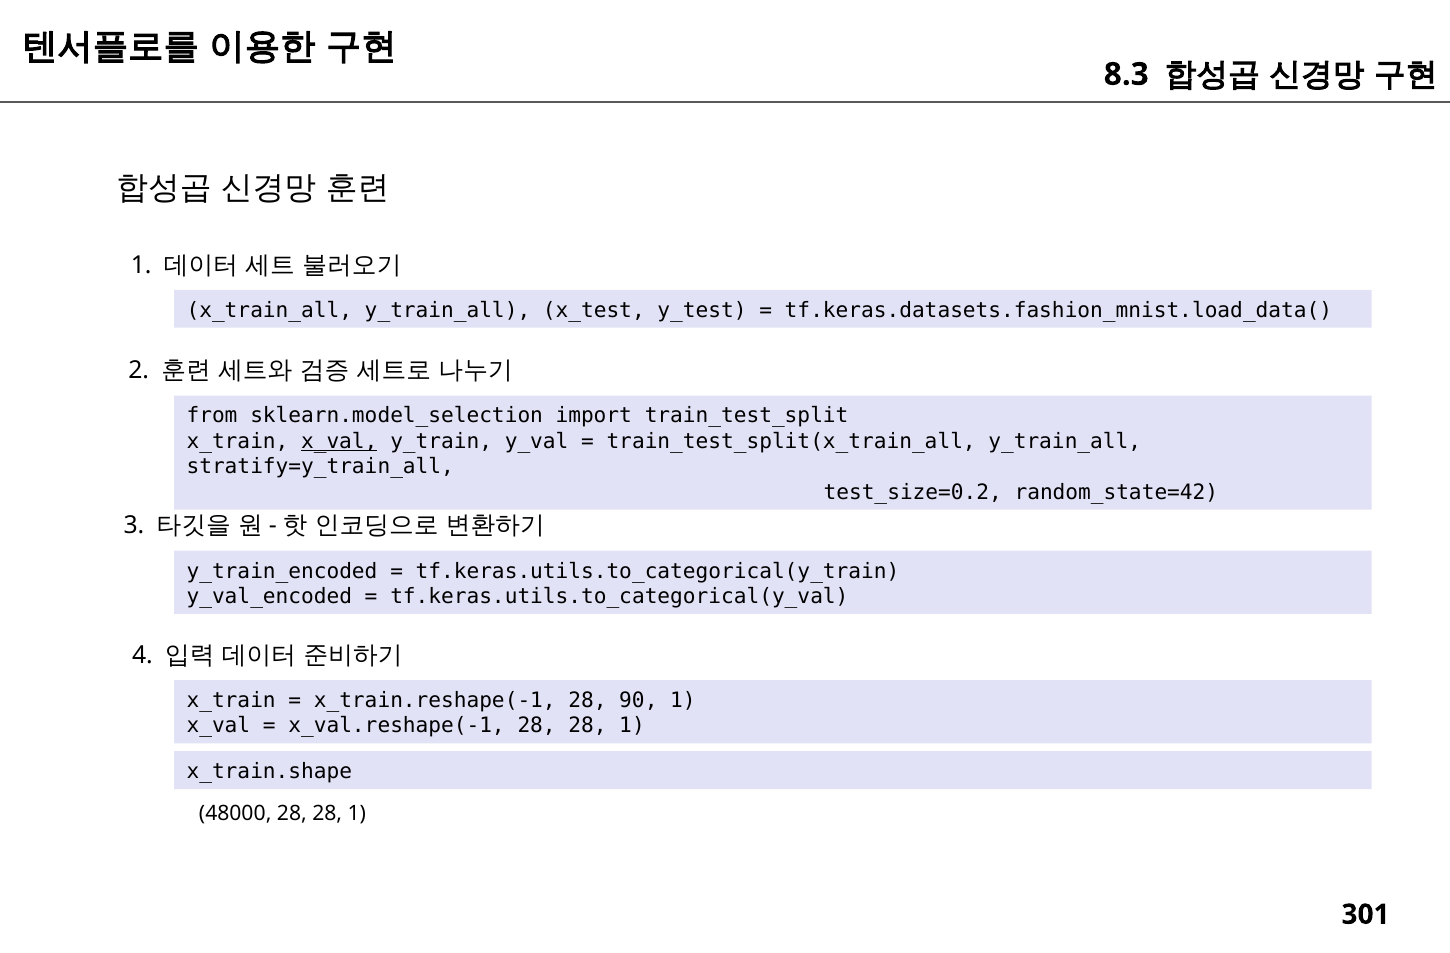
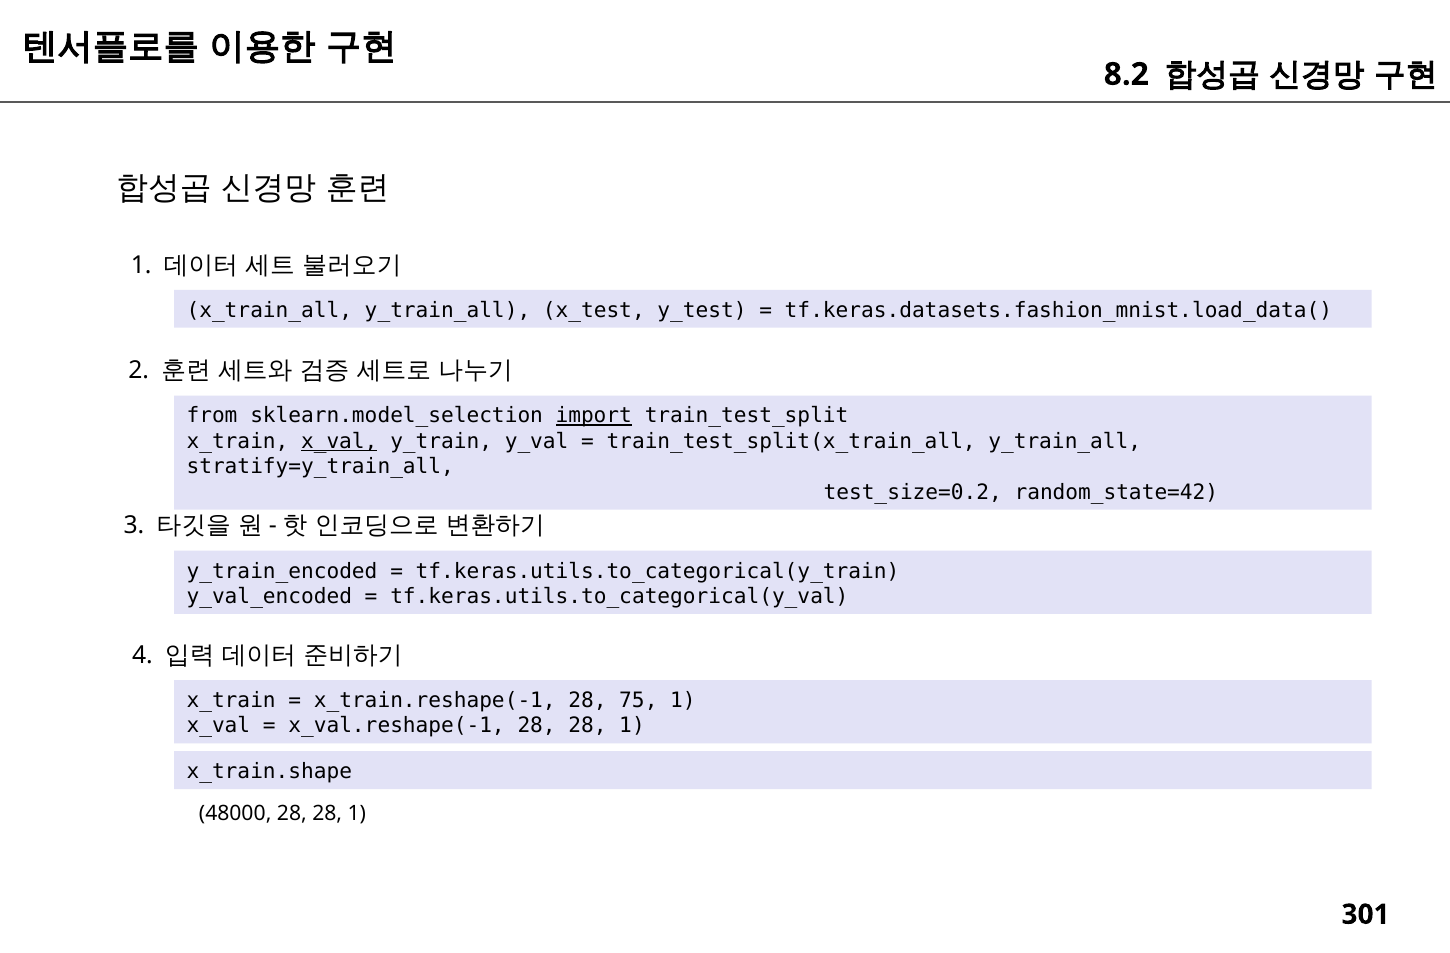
8.3: 8.3 -> 8.2 (1126, 74)
import underline: none -> present (594, 416)
90: 90 -> 75 (638, 700)
